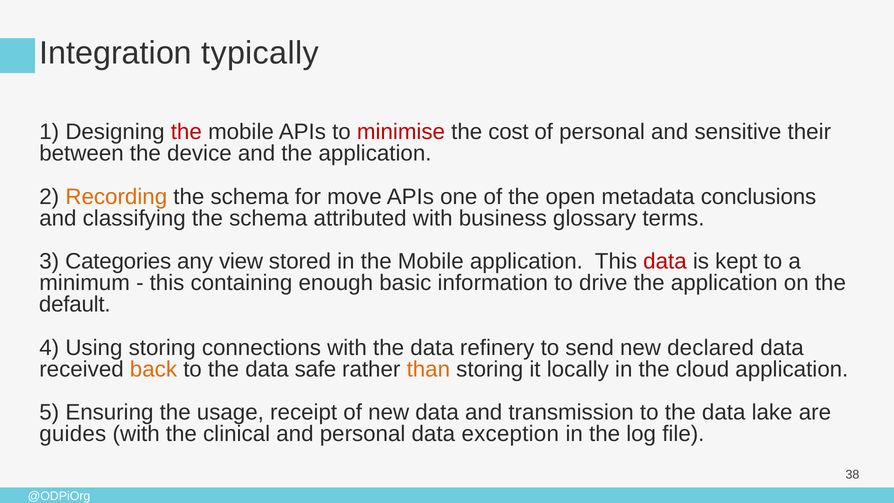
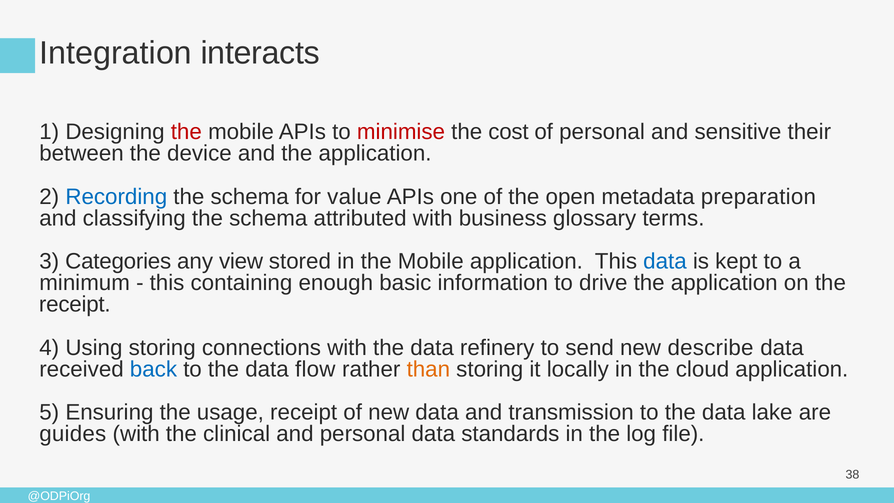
typically: typically -> interacts (260, 53)
Recording colour: orange -> blue (116, 197)
move: move -> value (354, 197)
conclusions: conclusions -> preparation (758, 197)
data colour: red -> blue (665, 262)
default: default -> receipt (75, 304)
declared: declared -> describe (711, 348)
back colour: orange -> blue (153, 369)
safe: safe -> flow (315, 369)
exception: exception -> standards (510, 434)
